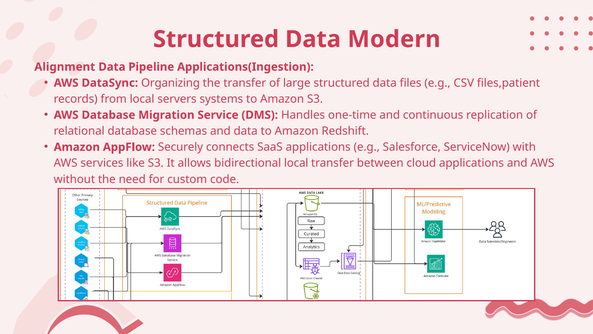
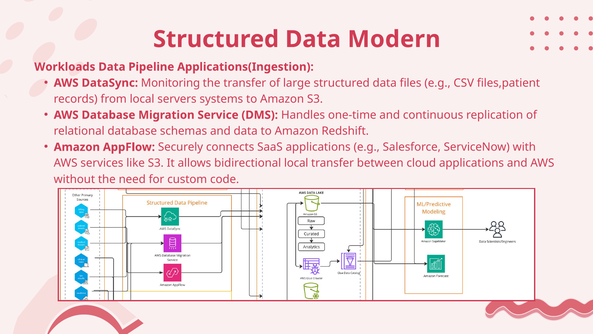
Alignment: Alignment -> Workloads (65, 67)
Organizing: Organizing -> Monitoring (171, 83)
